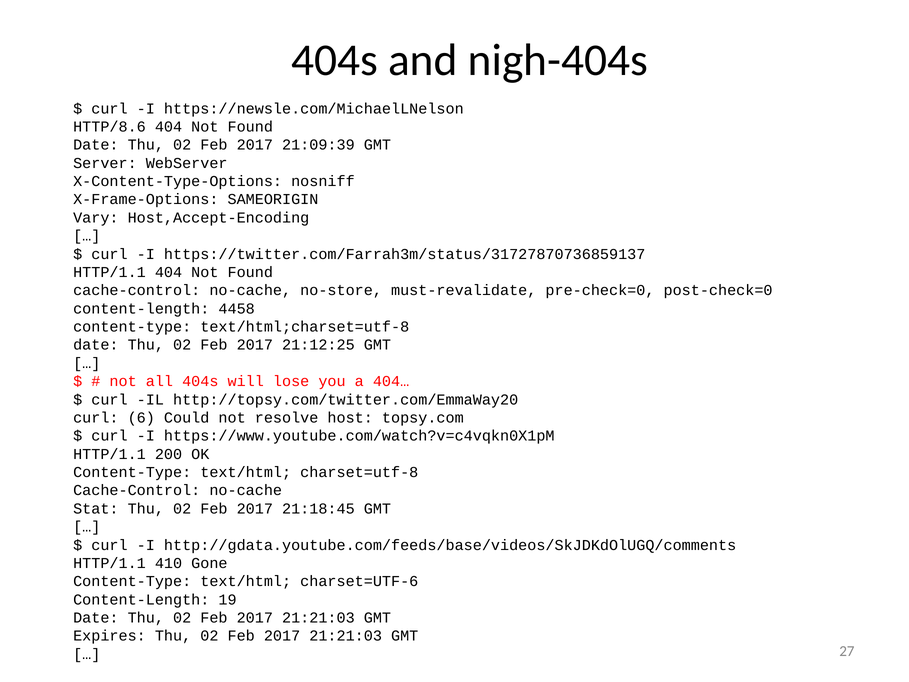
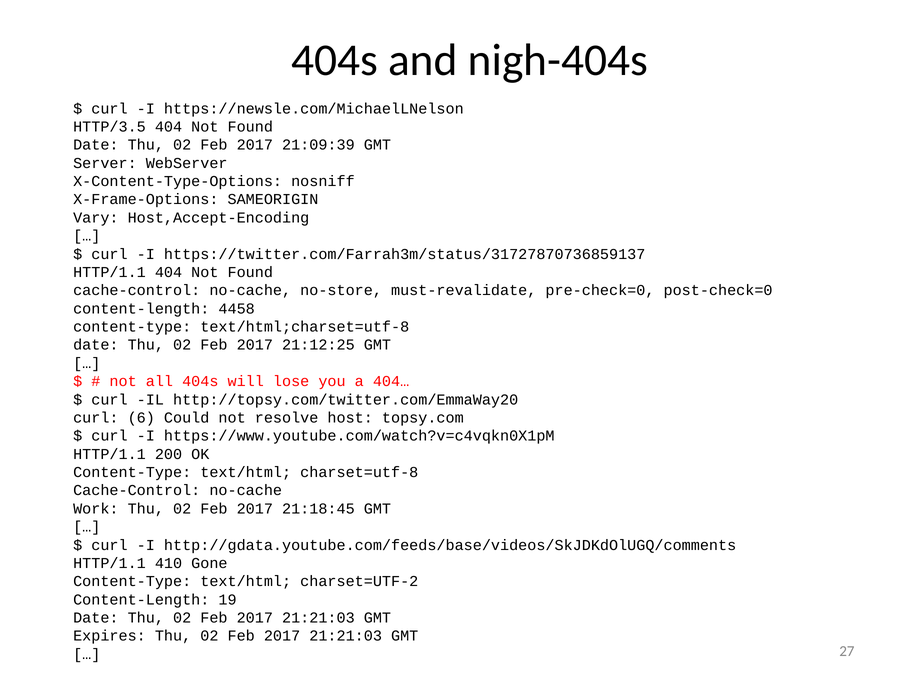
HTTP/8.6: HTTP/8.6 -> HTTP/3.5 (109, 127)
Stat: Stat -> Work (96, 508)
charset=UTF-6: charset=UTF-6 -> charset=UTF-2 (359, 581)
